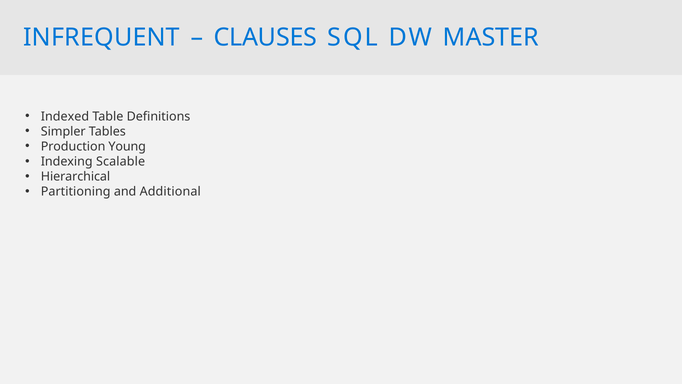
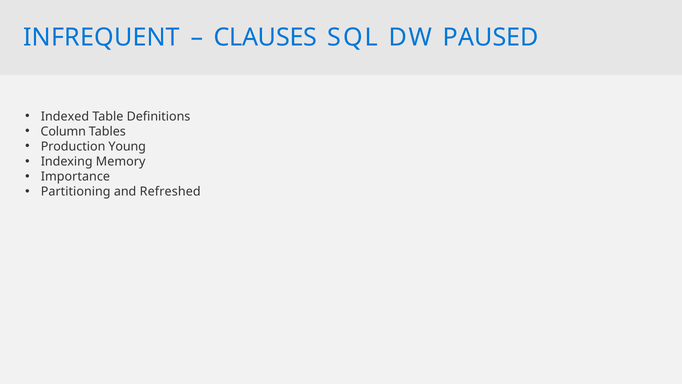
MASTER: MASTER -> PAUSED (491, 37)
Simpler: Simpler -> Column (63, 131)
Scalable: Scalable -> Memory (121, 161)
Hierarchical: Hierarchical -> Importance (75, 176)
Additional: Additional -> Refreshed (170, 191)
